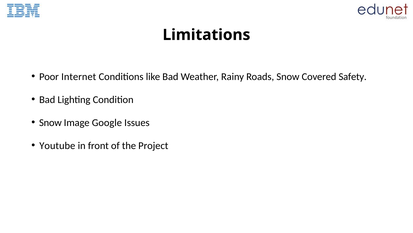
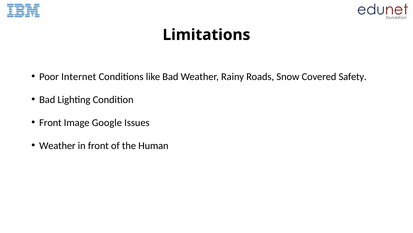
Snow: Snow -> Front (50, 122)
Youtube: Youtube -> Weather (57, 145)
Project: Project -> Human (153, 145)
